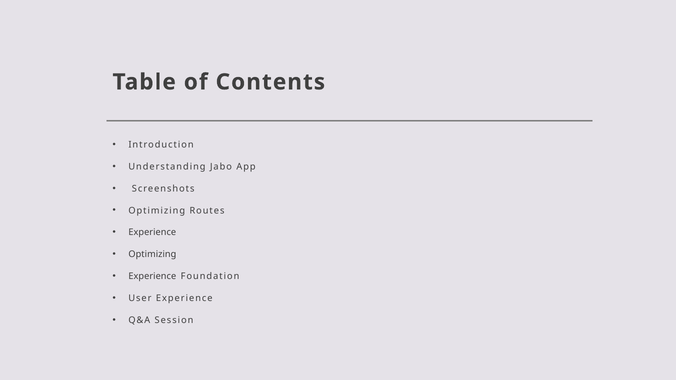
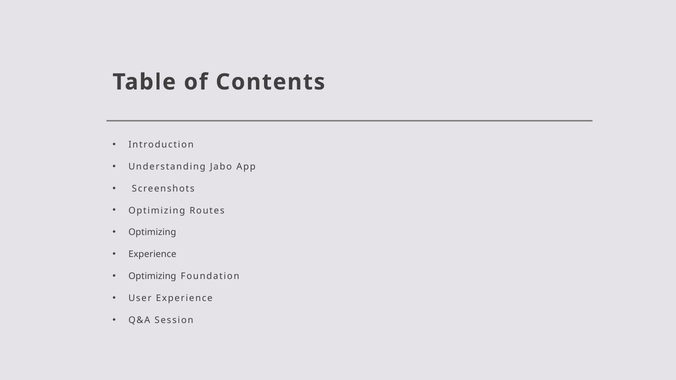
Experience: Experience -> Optimizing (152, 233)
Optimizing: Optimizing -> Experience (152, 255)
Experience: Experience -> Optimizing (152, 276)
